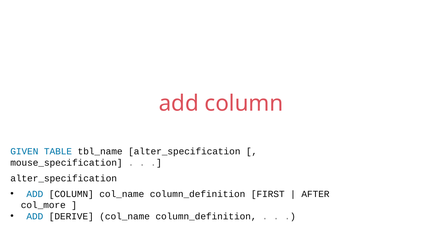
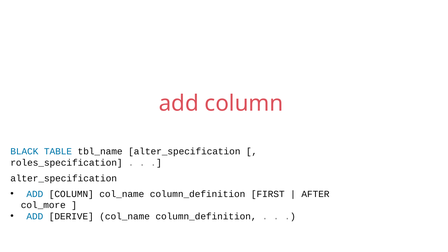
GIVEN: GIVEN -> BLACK (24, 151)
mouse_specification: mouse_specification -> roles_specification (66, 163)
